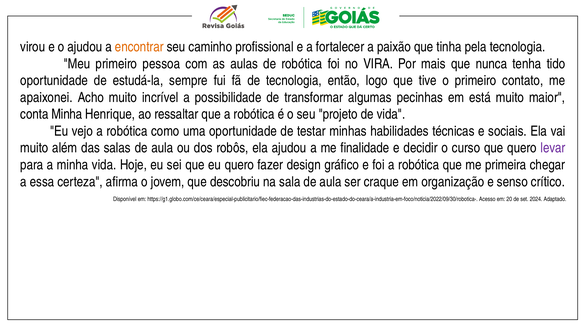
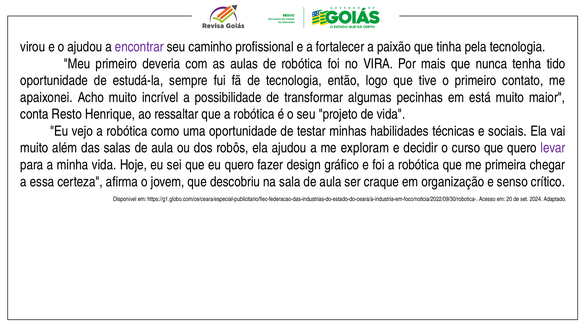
encontrar colour: orange -> purple (139, 47)
pessoa: pessoa -> deveria (161, 64)
conta Minha: Minha -> Resto (67, 114)
finalidade: finalidade -> exploram (365, 148)
